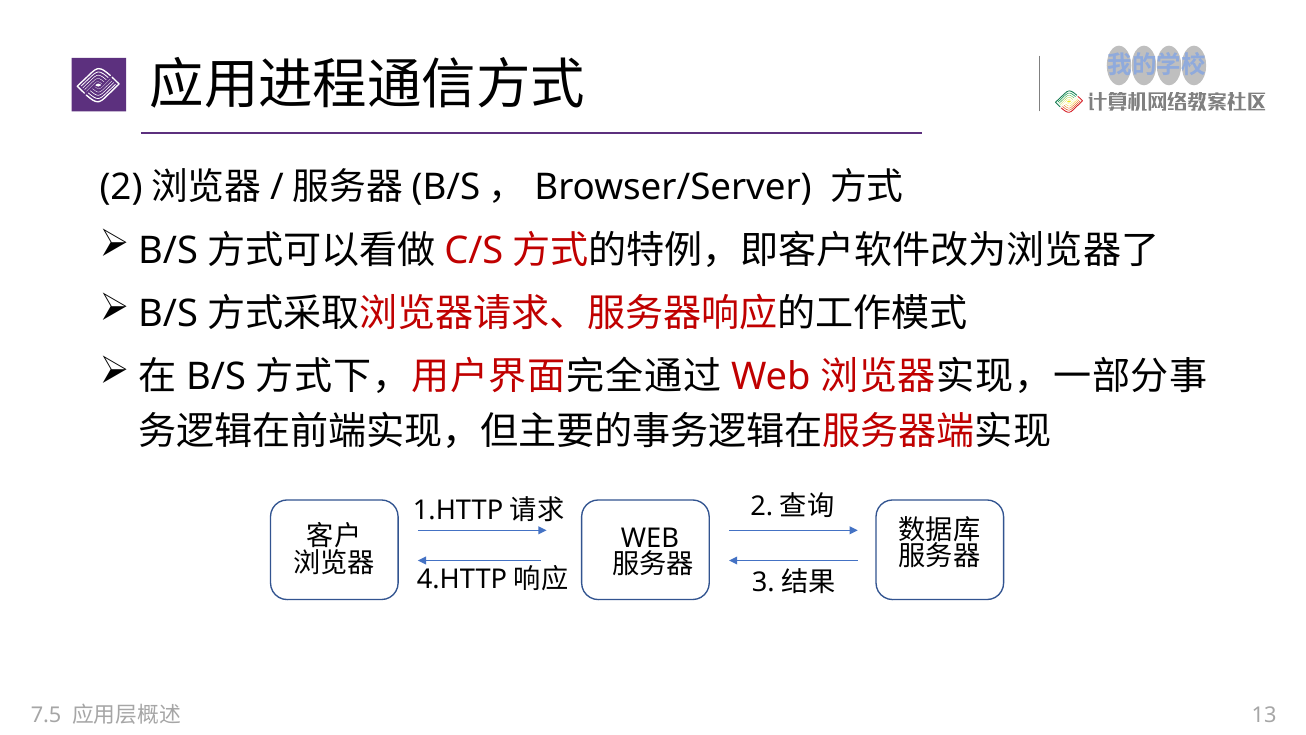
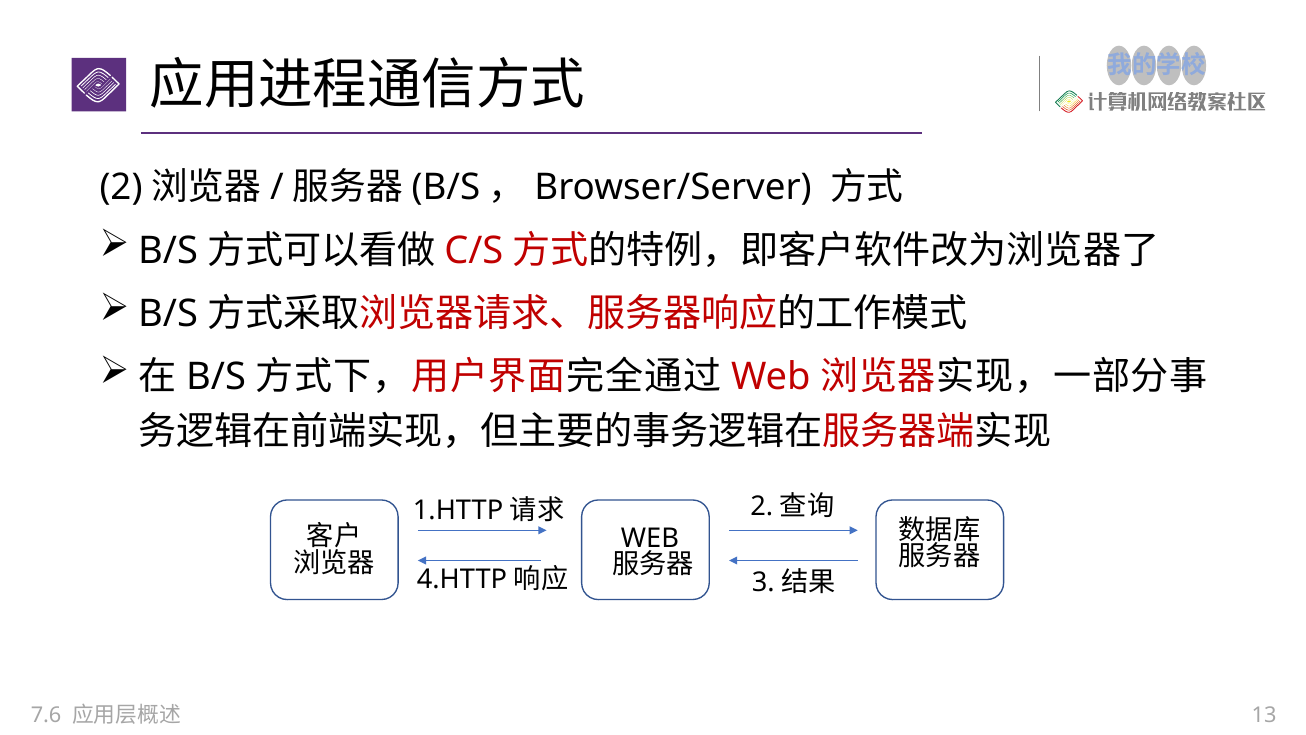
7.5: 7.5 -> 7.6 (46, 715)
